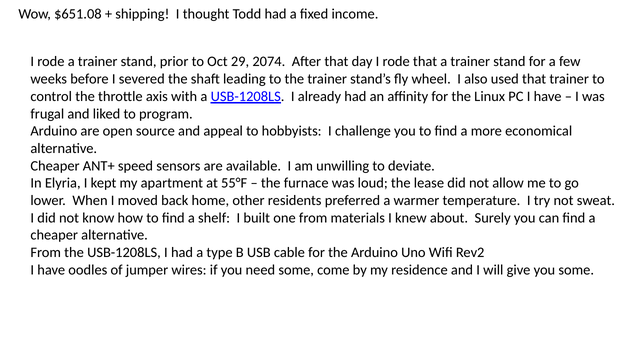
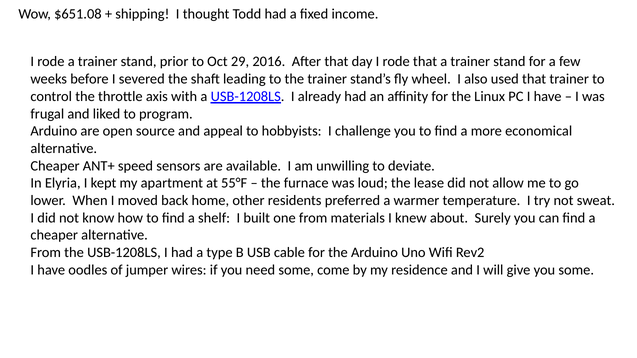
2074: 2074 -> 2016 (269, 62)
